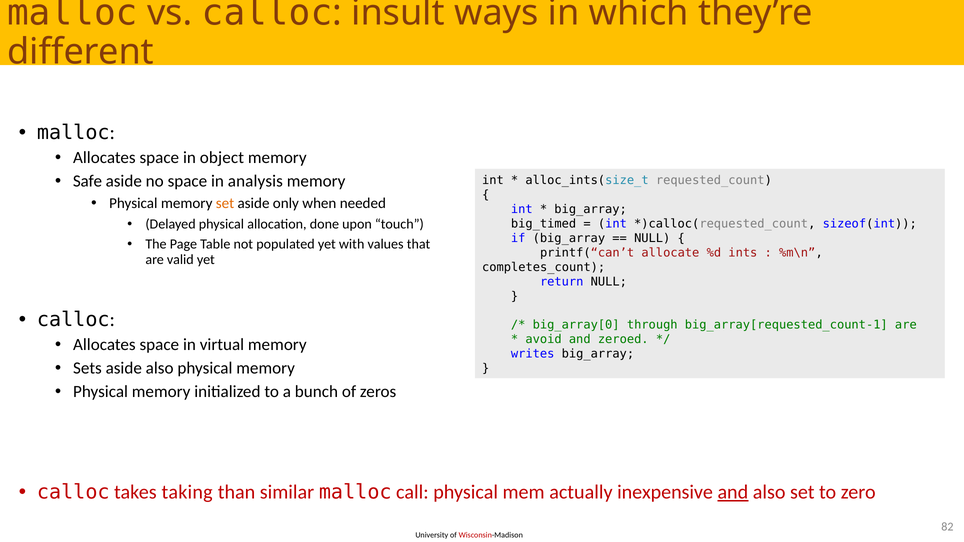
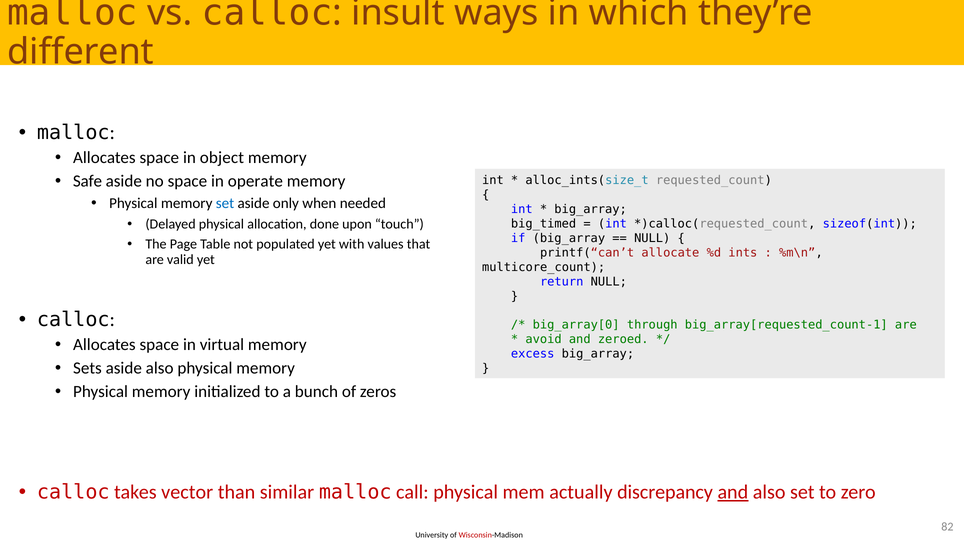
analysis: analysis -> operate (255, 181)
set colour: orange -> blue (225, 203)
completes_count: completes_count -> multicore_count (544, 267)
writes: writes -> excess (533, 354)
taking: taking -> vector (187, 492)
inexpensive: inexpensive -> discrepancy (665, 492)
